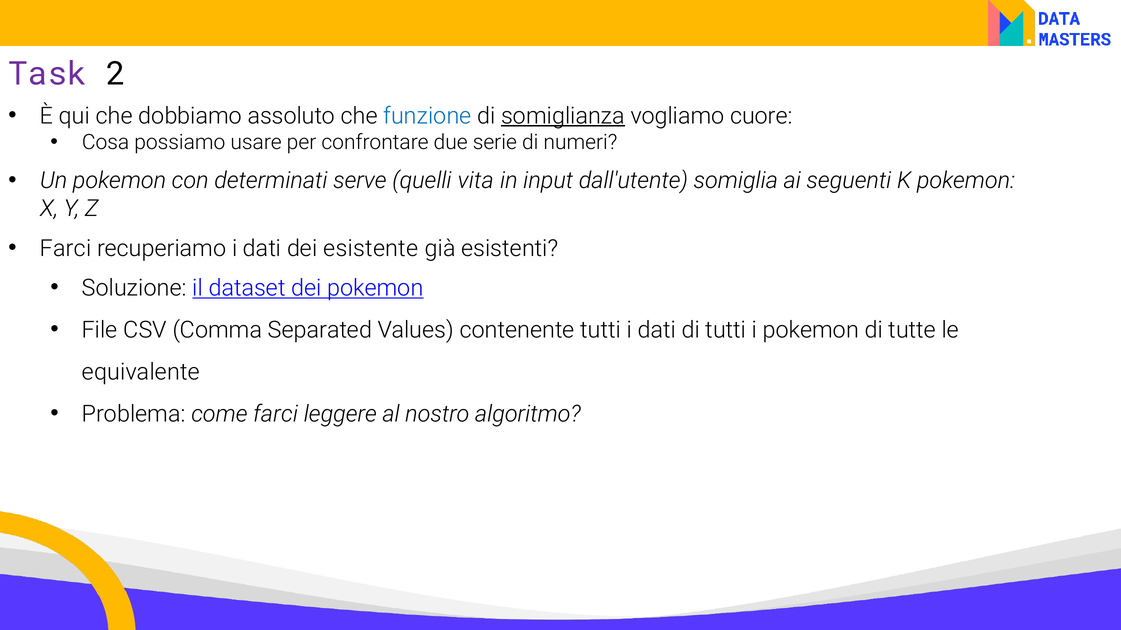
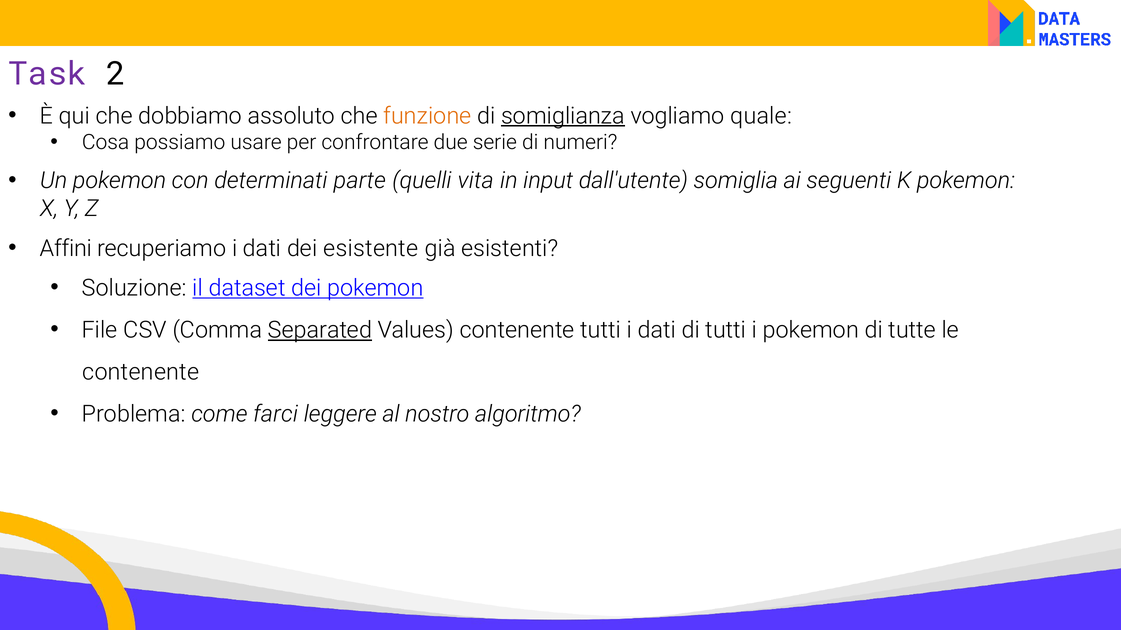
funzione colour: blue -> orange (427, 116)
cuore: cuore -> quale (761, 116)
serve: serve -> parte (360, 181)
Farci: Farci -> Affini (66, 249)
Separated underline: none -> present (320, 330)
equivalente: equivalente -> contenente (141, 372)
